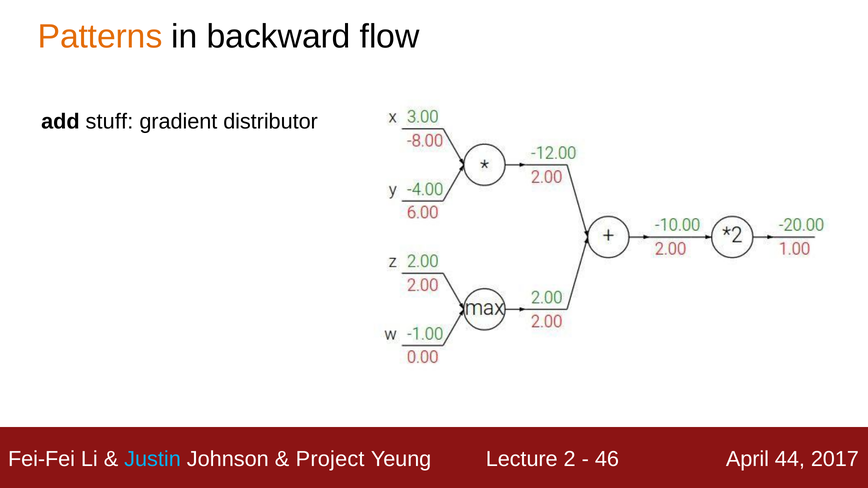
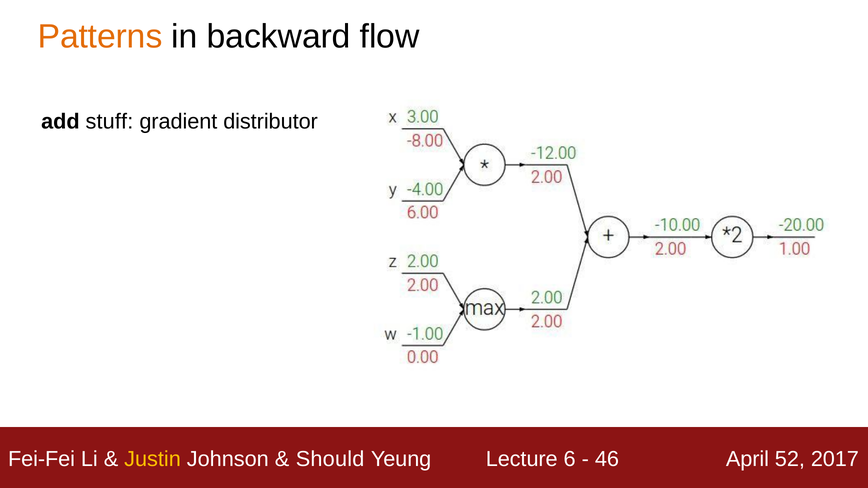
Justin colour: light blue -> yellow (152, 459)
Project: Project -> Should (330, 459)
2: 2 -> 6 (570, 459)
44: 44 -> 52 (790, 459)
